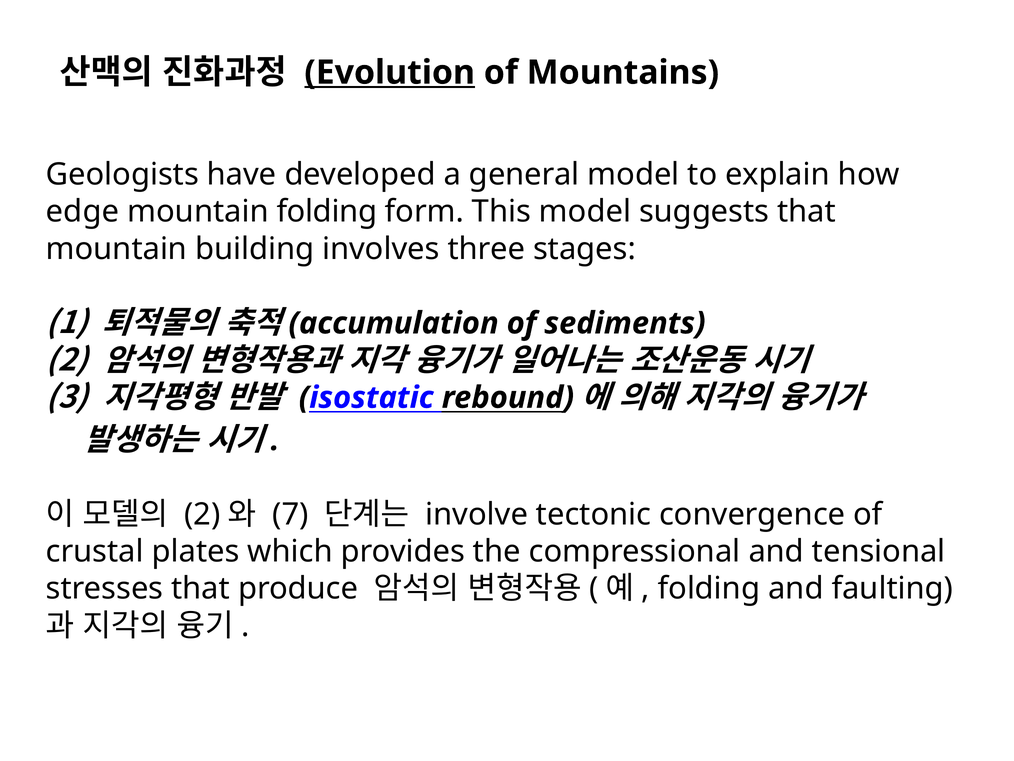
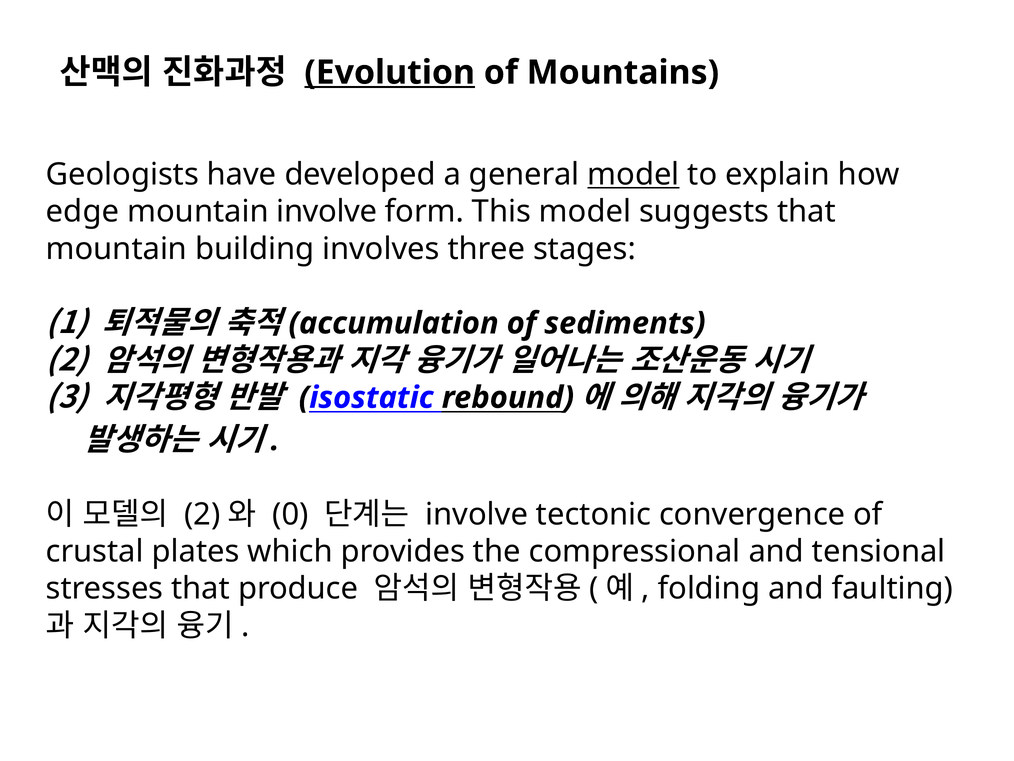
model underline: none -> present (633, 174)
mountain folding: folding -> involve (327, 212)
7: 7 -> 0 (290, 514)
